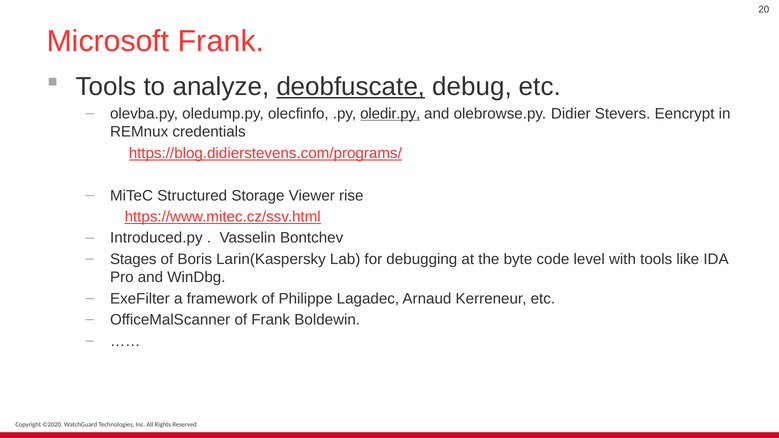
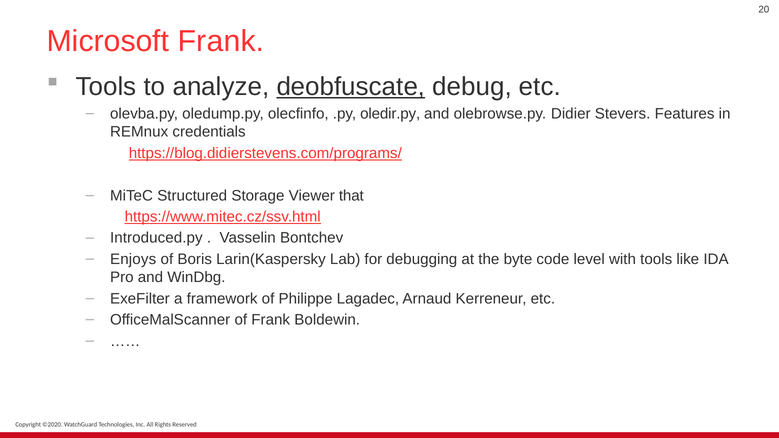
oledir.py underline: present -> none (390, 114)
Eencrypt: Eencrypt -> Features (685, 114)
rise: rise -> that (351, 196)
Stages: Stages -> Enjoys (133, 259)
